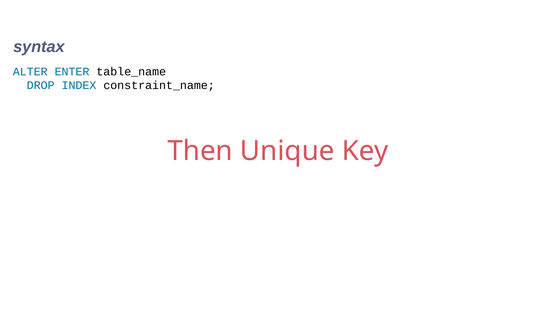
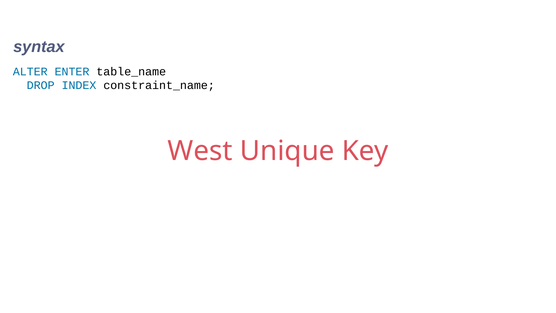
Then: Then -> West (200, 151)
